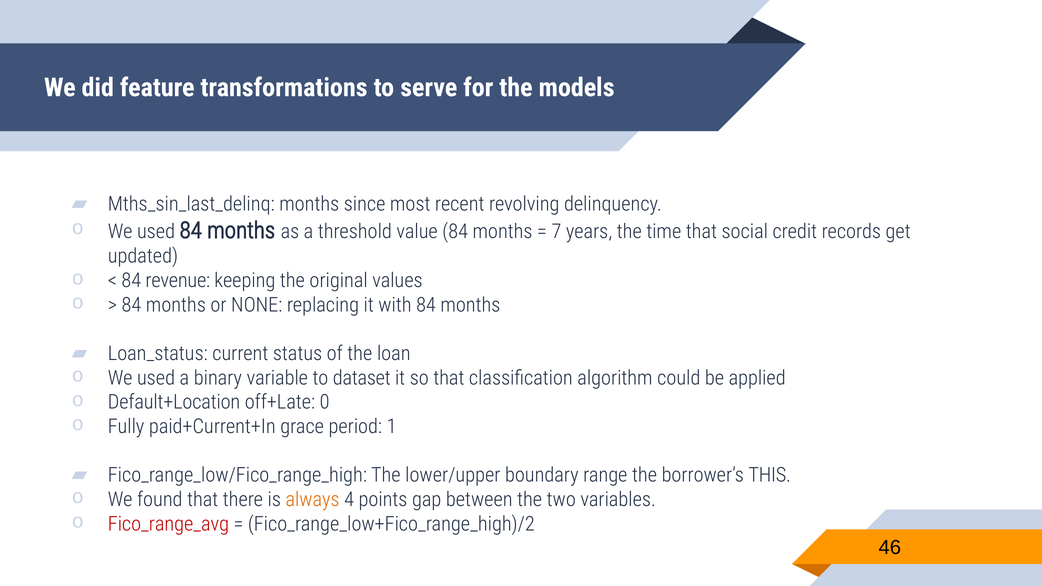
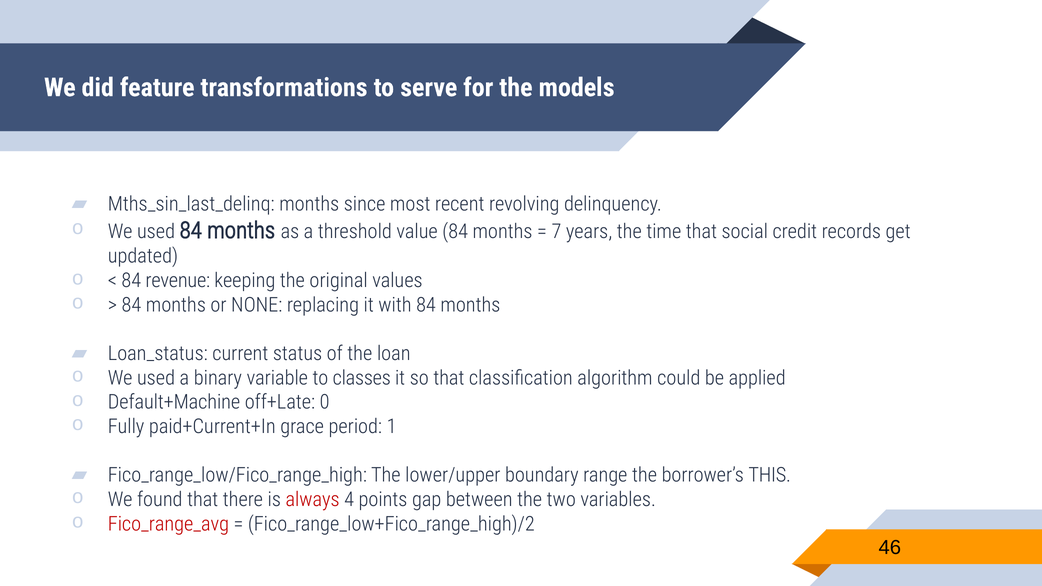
dataset: dataset -> classes (362, 378)
Default+Location: Default+Location -> Default+Machine (174, 402)
always colour: orange -> red (313, 500)
